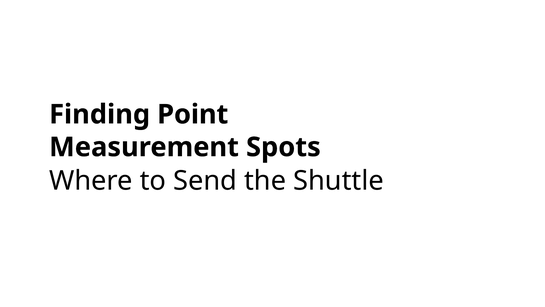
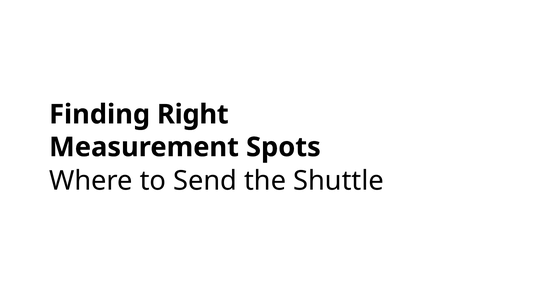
Point: Point -> Right (193, 114)
